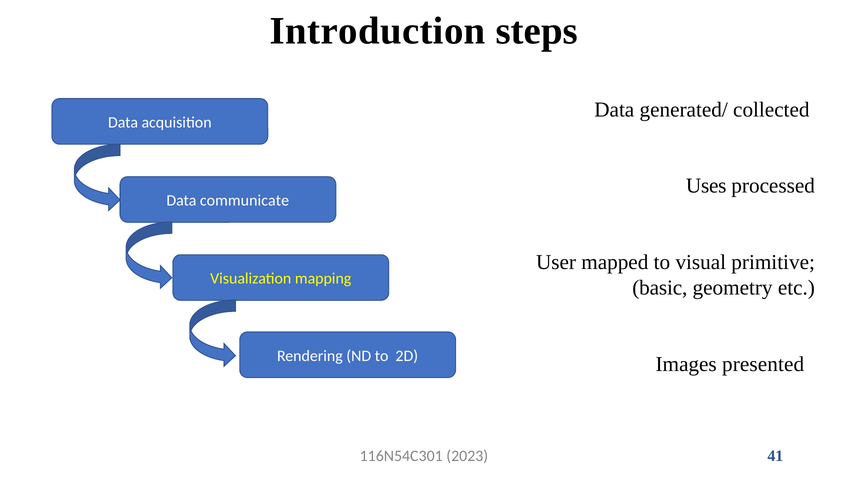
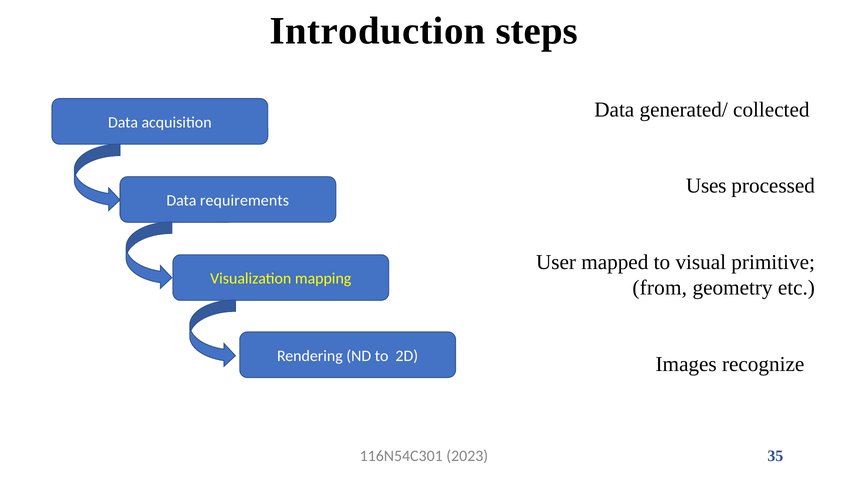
communicate: communicate -> requirements (244, 201)
basic: basic -> from (660, 288)
presented: presented -> recognize (763, 364)
41: 41 -> 35 (775, 456)
